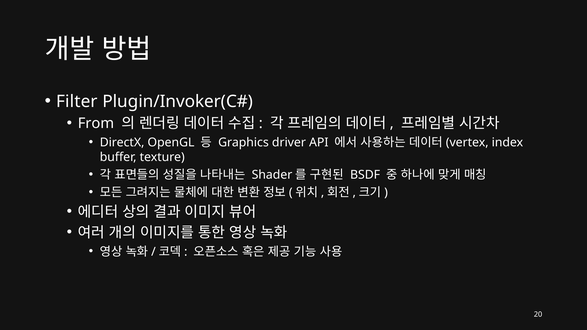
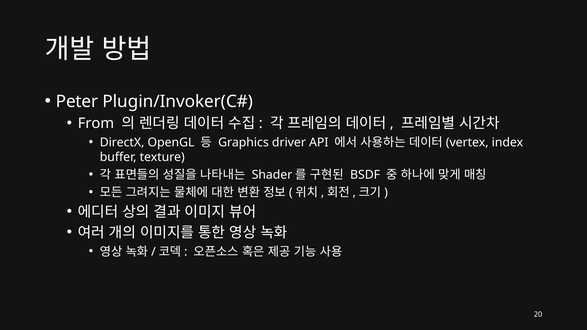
Filter: Filter -> Peter (77, 102)
